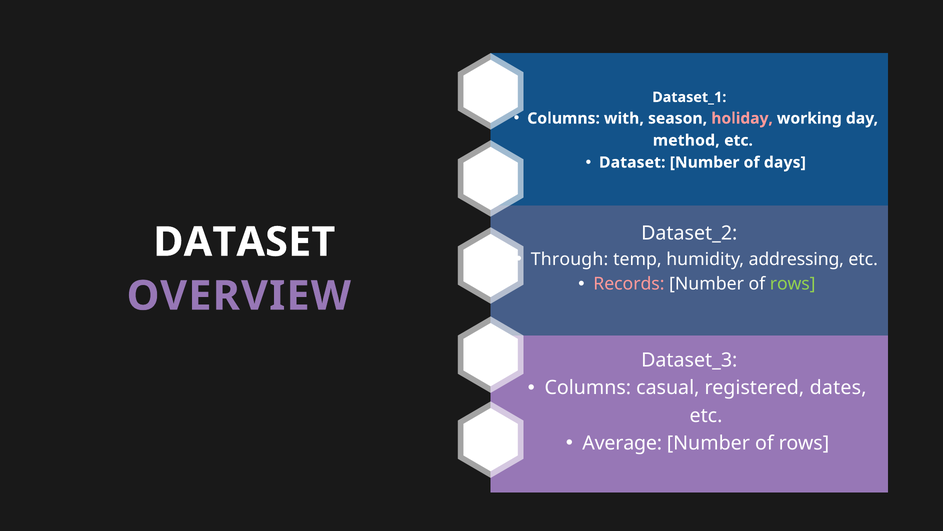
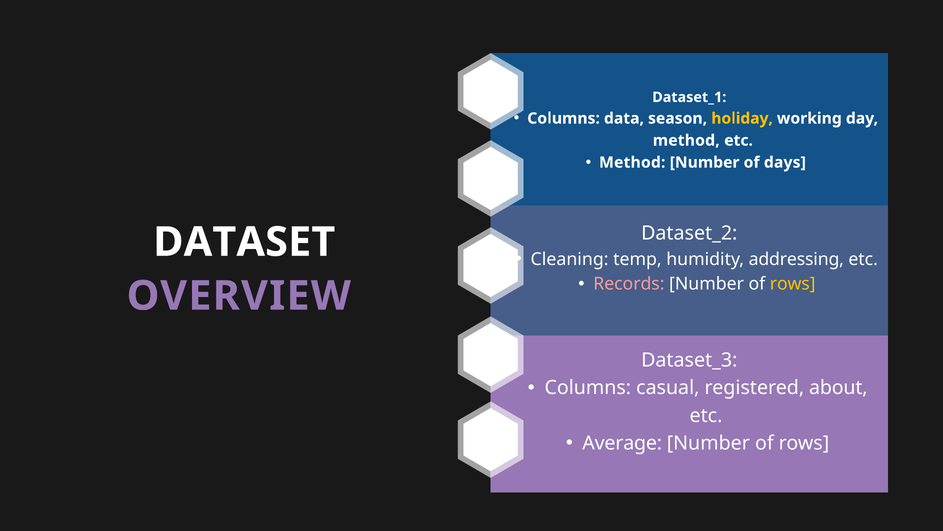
with: with -> data (624, 118)
holiday colour: pink -> yellow (742, 118)
Dataset: Dataset -> Method (632, 162)
Through: Through -> Cleaning (570, 259)
rows colour: light green -> yellow (793, 284)
dates: dates -> about (838, 388)
